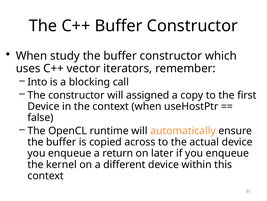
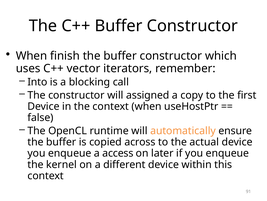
study: study -> finish (65, 56)
return: return -> access (118, 153)
